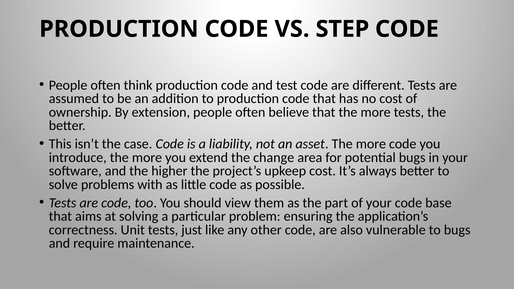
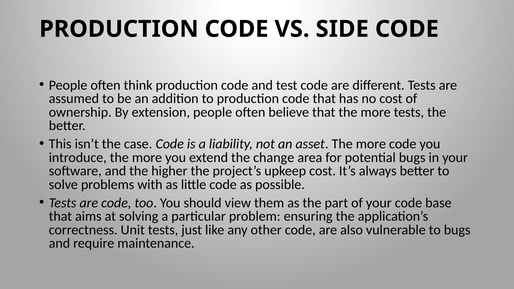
STEP: STEP -> SIDE (342, 29)
